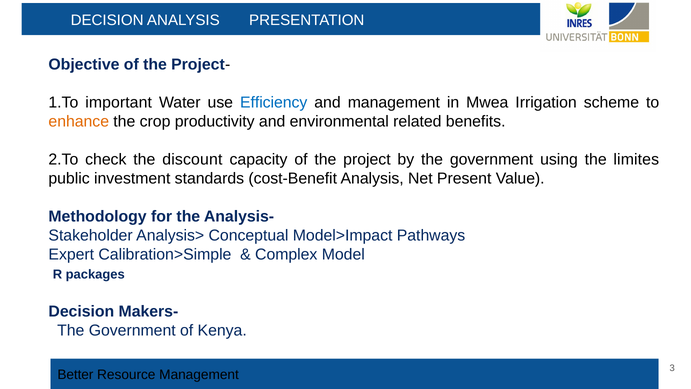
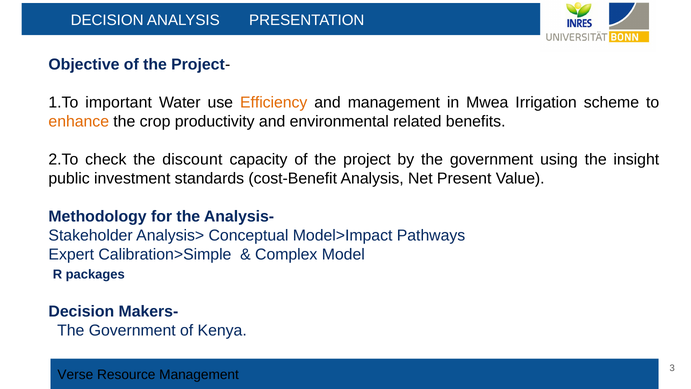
Efficiency colour: blue -> orange (274, 102)
limites: limites -> insight (636, 159)
Better: Better -> Verse (75, 375)
